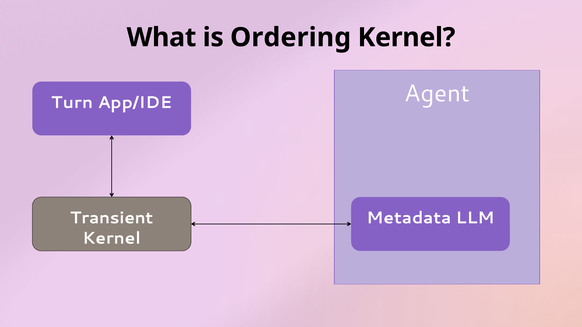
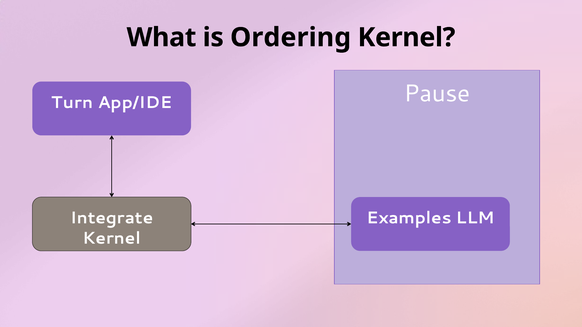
Agent: Agent -> Pause (437, 94)
Transient: Transient -> Integrate (112, 218)
Metadata: Metadata -> Examples (409, 218)
